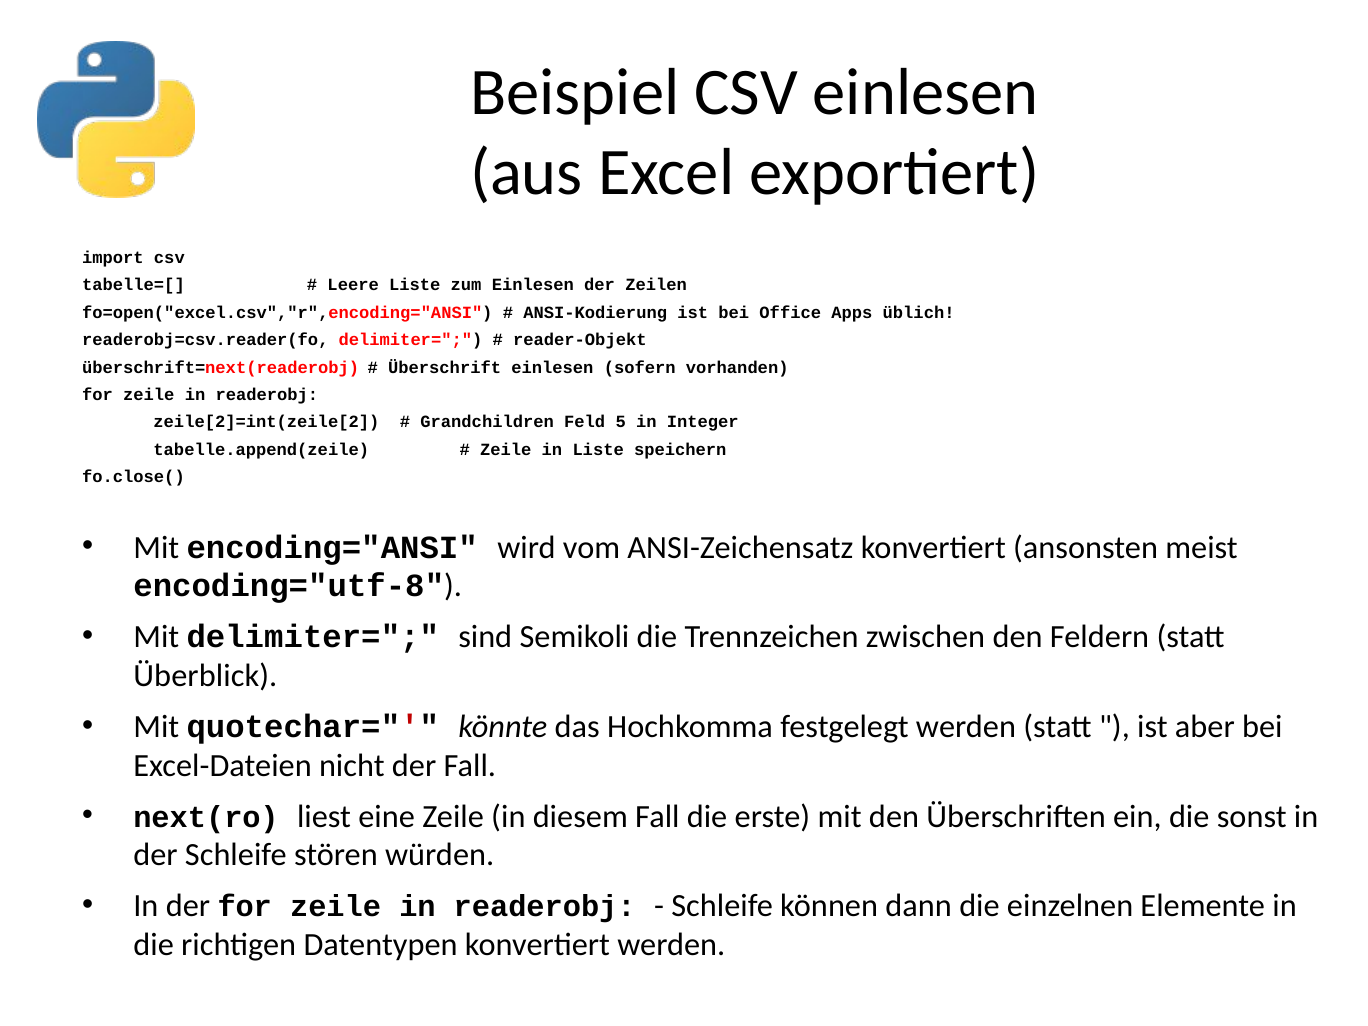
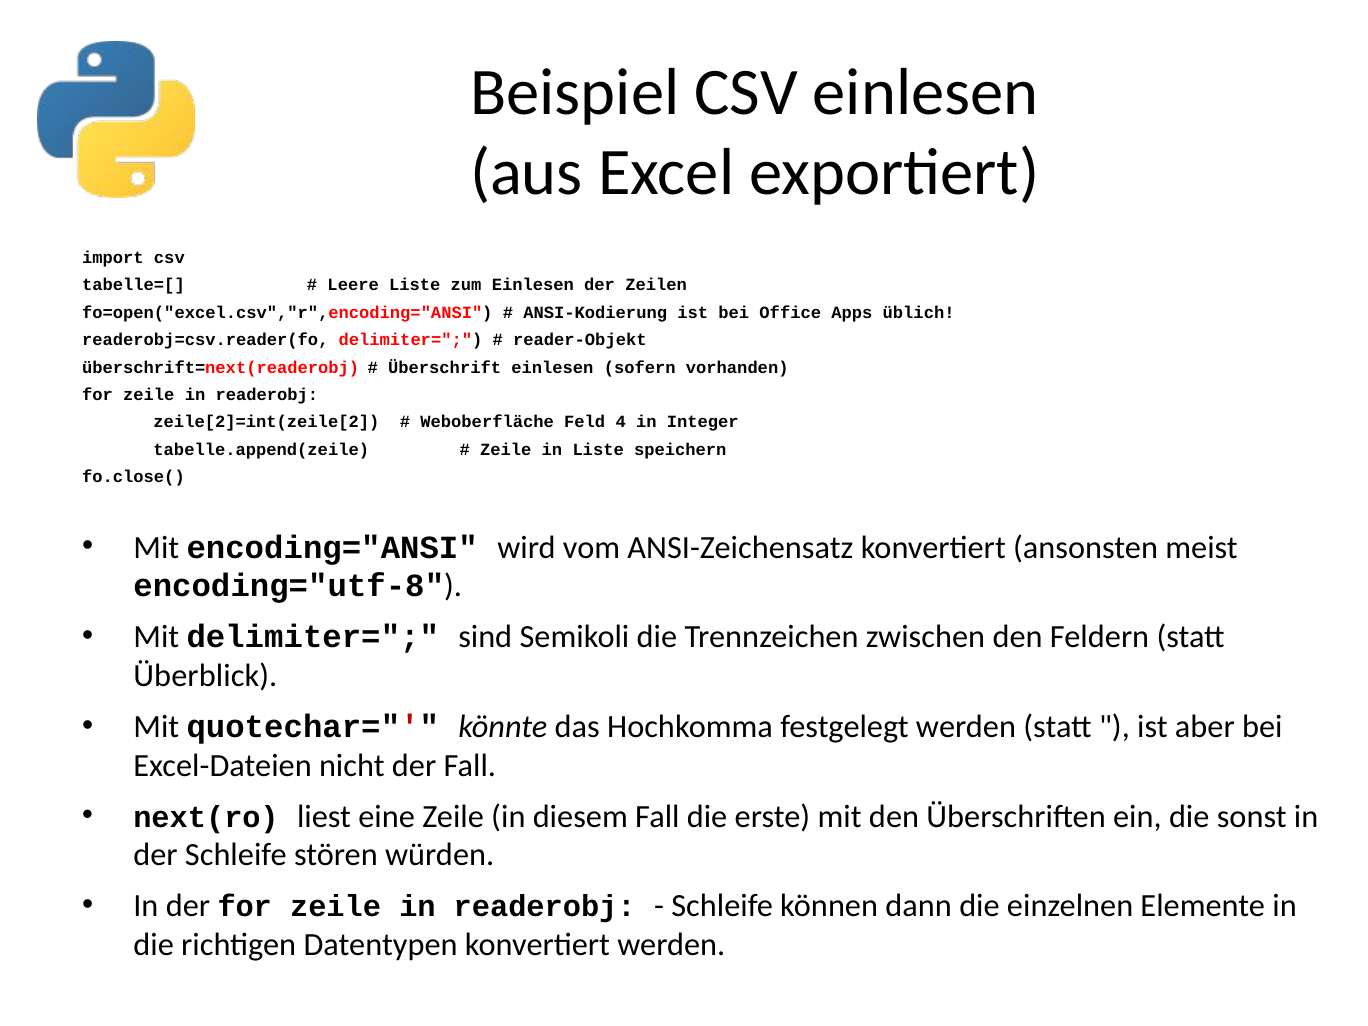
Grandchildren: Grandchildren -> Weboberfläche (487, 422)
5: 5 -> 4 (621, 422)
